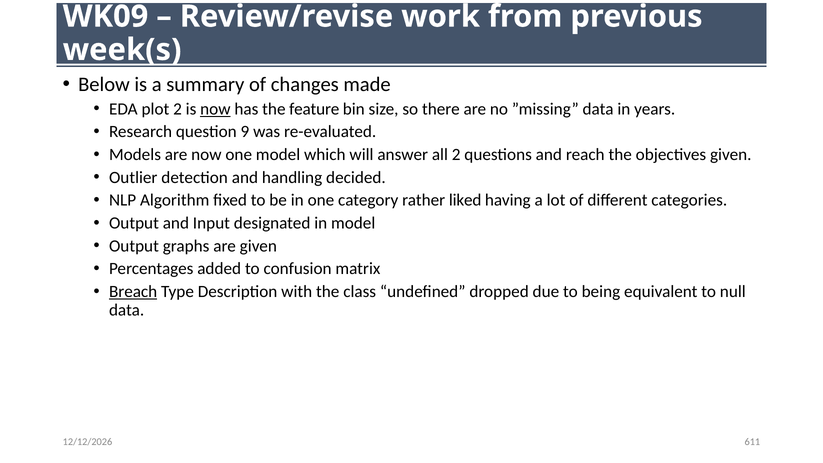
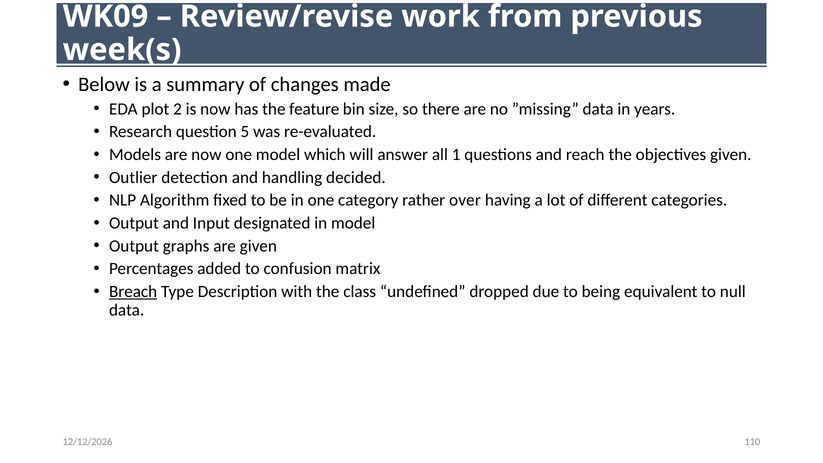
now underline: present -> none (215, 109)
9: 9 -> 5 (245, 132)
all 2: 2 -> 1 (456, 155)
liked: liked -> over (465, 200)
611: 611 -> 110 (752, 442)
